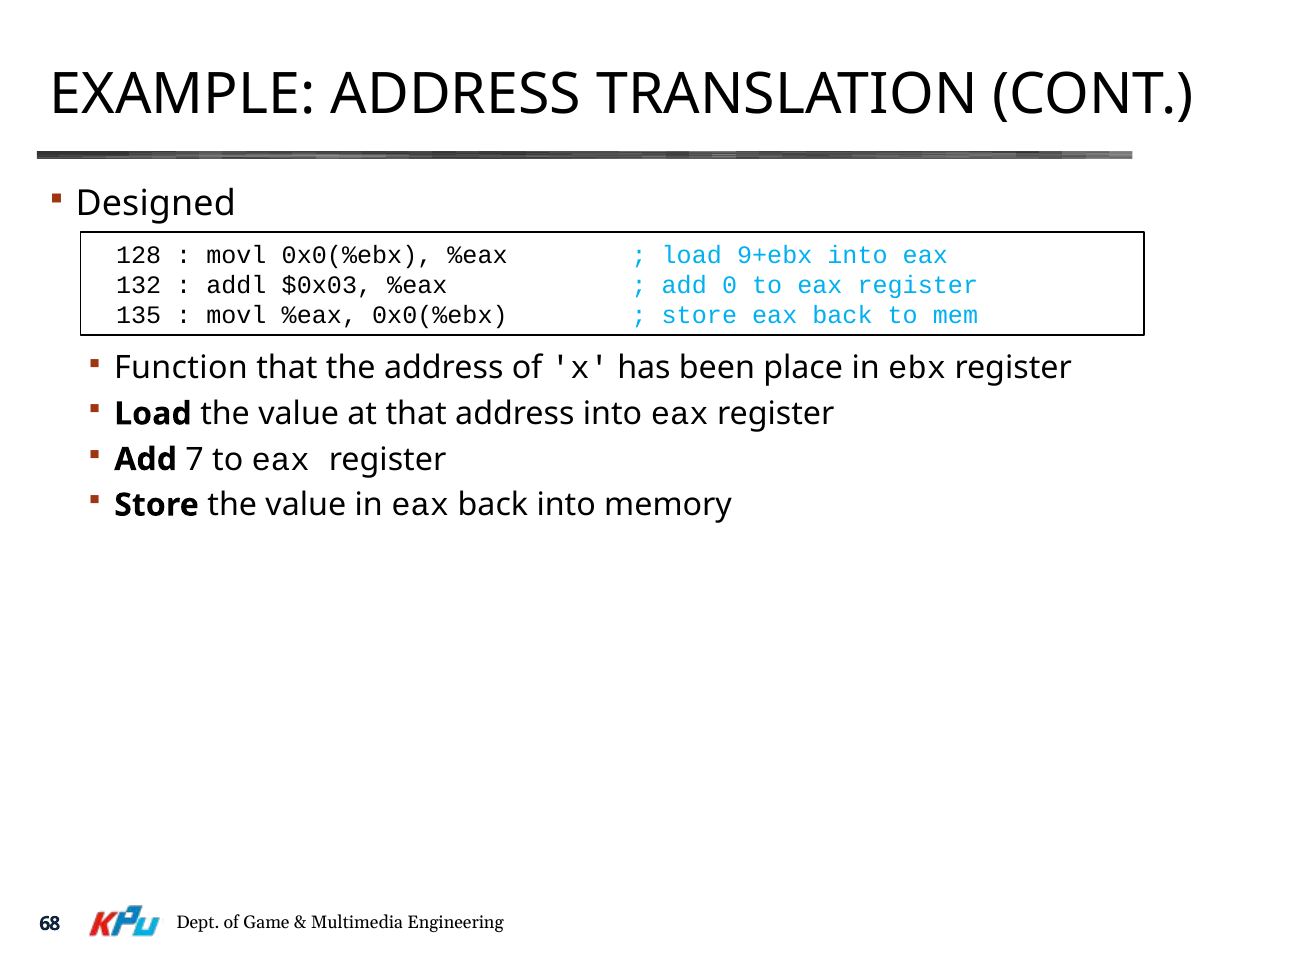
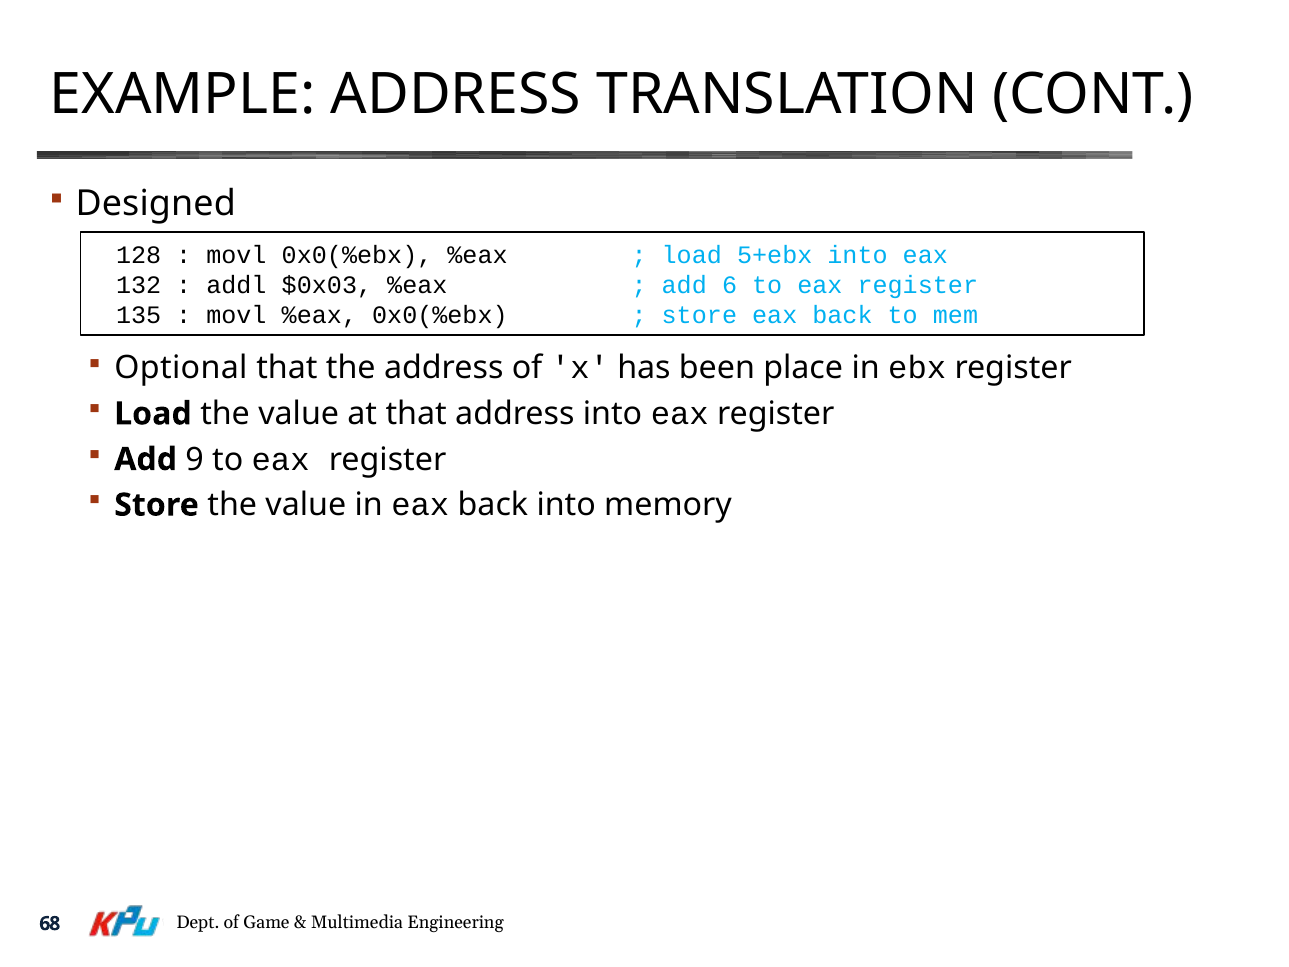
9+ebx: 9+ebx -> 5+ebx (775, 255)
0: 0 -> 6 (730, 285)
Function: Function -> Optional (181, 368)
7: 7 -> 9 (195, 459)
